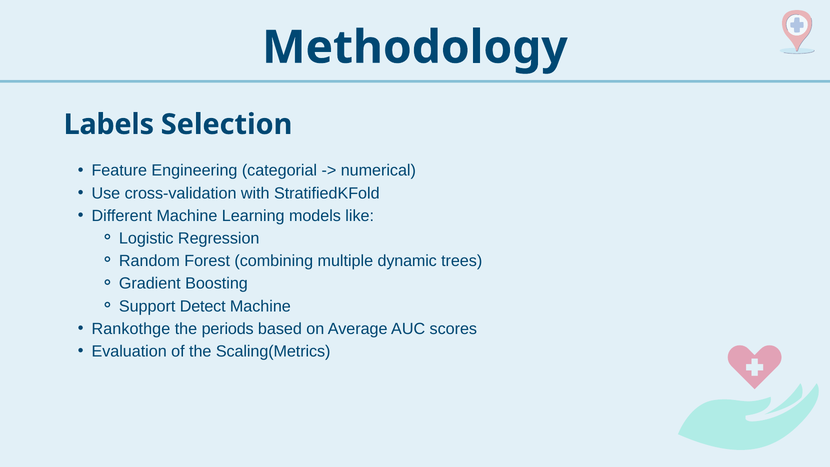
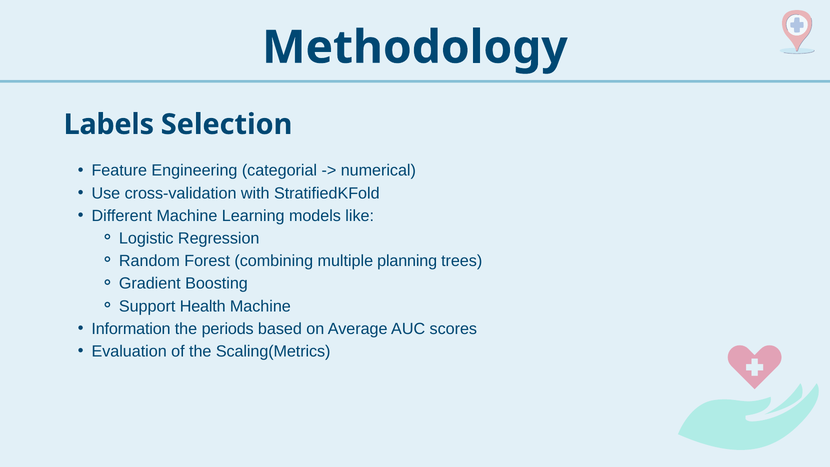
dynamic: dynamic -> planning (407, 261)
Detect: Detect -> Health (203, 306)
Rankothge: Rankothge -> Information (131, 329)
